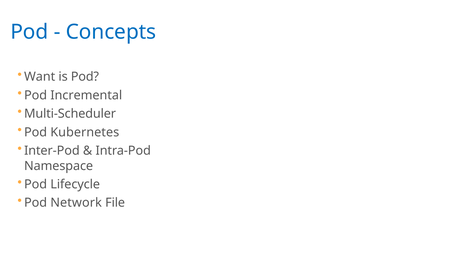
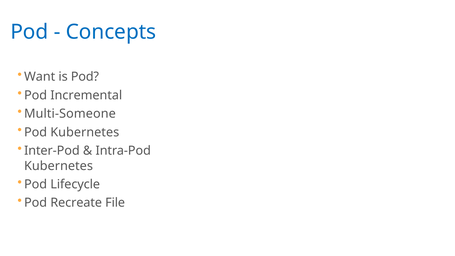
Multi-Scheduler: Multi-Scheduler -> Multi-Someone (70, 114)
Namespace: Namespace -> Kubernetes (59, 166)
Network: Network -> Recreate (76, 203)
